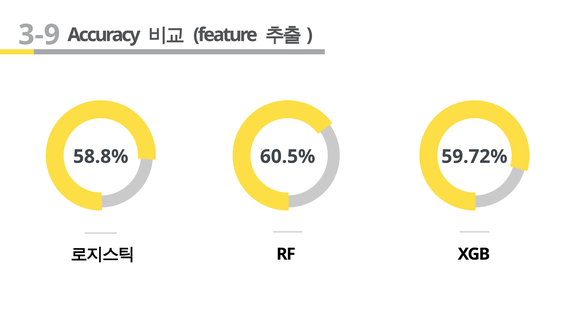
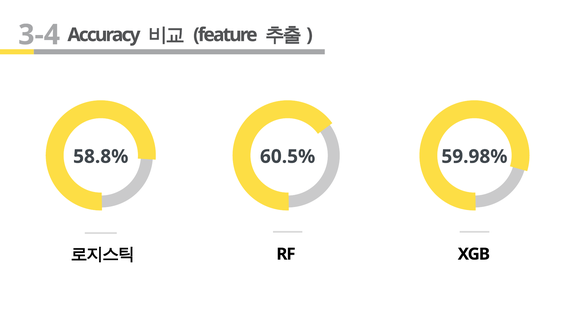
3-9: 3-9 -> 3-4 (39, 35)
59.72%: 59.72% -> 59.98% (474, 156)
